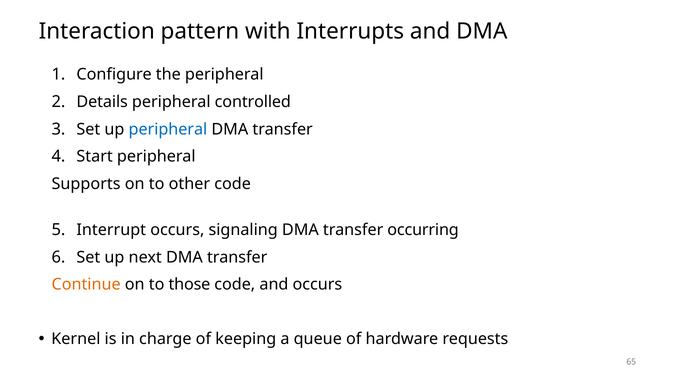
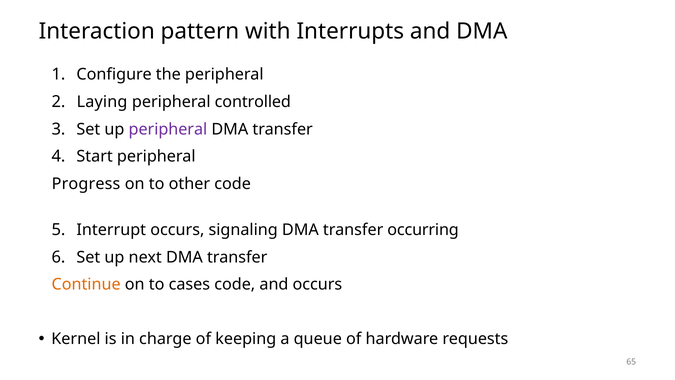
Details: Details -> Laying (102, 102)
peripheral colour: blue -> purple (168, 129)
Supports: Supports -> Progress (86, 184)
those: those -> cases (189, 284)
